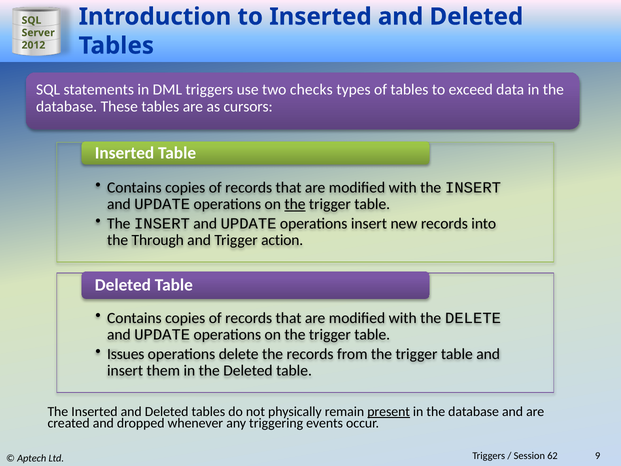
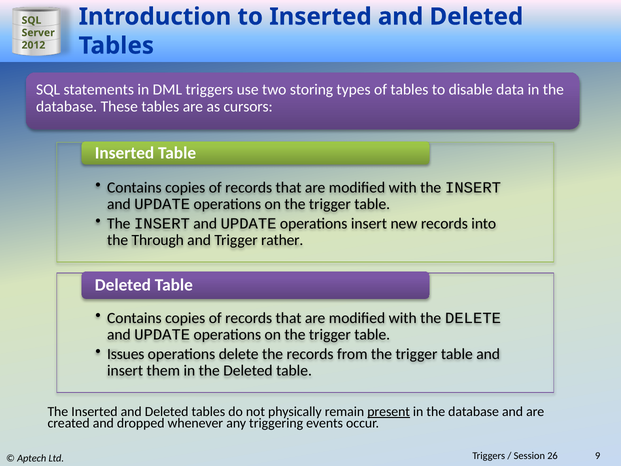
checks: checks -> storing (312, 90)
exceed: exceed -> disable (471, 90)
the underline: present -> none (295, 204)
action: action -> rather (282, 240)
62: 62 -> 26 (552, 456)
